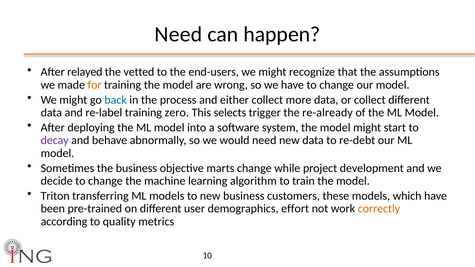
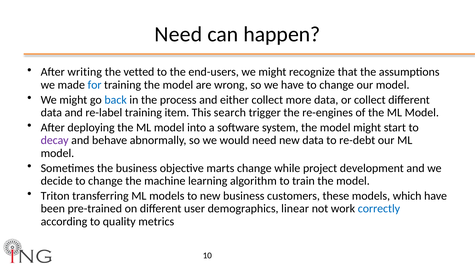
relayed: relayed -> writing (85, 72)
for colour: orange -> blue (95, 85)
zero: zero -> item (177, 113)
selects: selects -> search (230, 113)
re-already: re-already -> re-engines (328, 113)
effort: effort -> linear (295, 209)
correctly colour: orange -> blue (379, 209)
